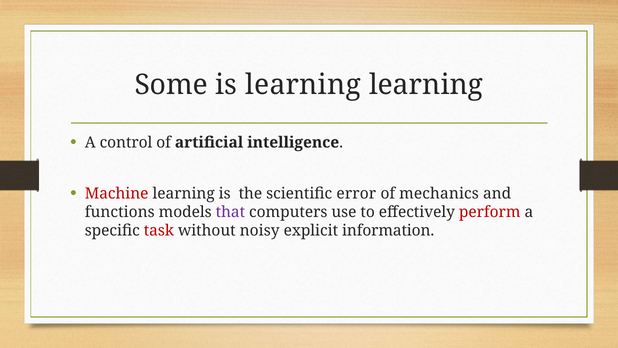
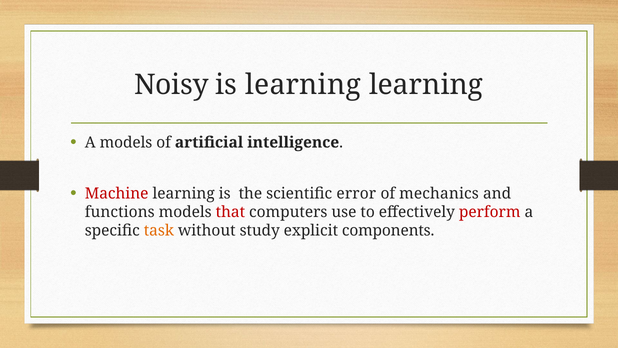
Some: Some -> Noisy (171, 85)
A control: control -> models (126, 142)
that colour: purple -> red (230, 212)
task colour: red -> orange (159, 230)
noisy: noisy -> study (260, 230)
information: information -> components (388, 230)
